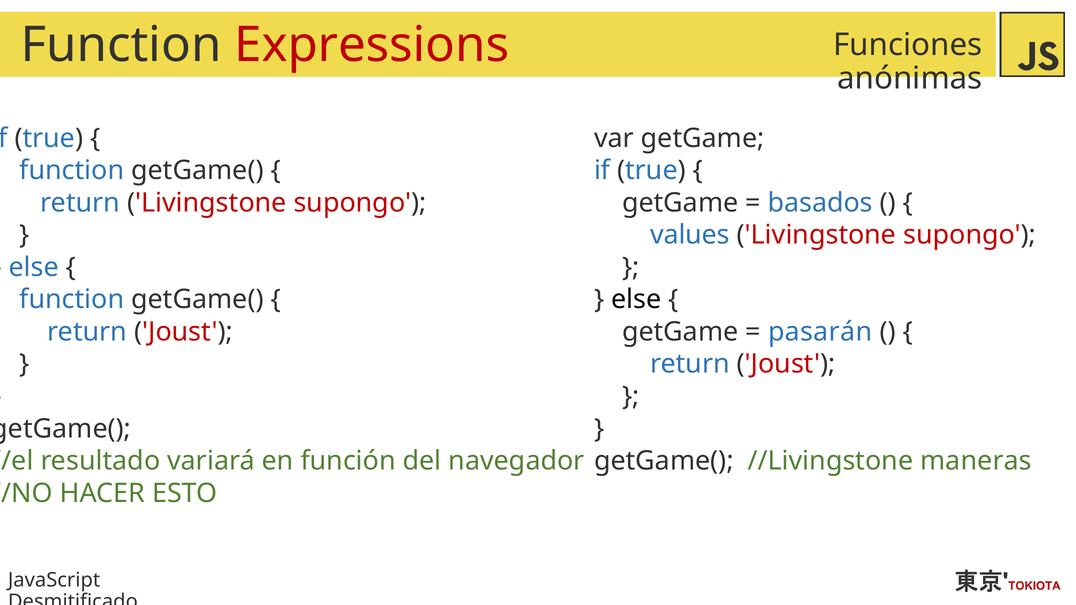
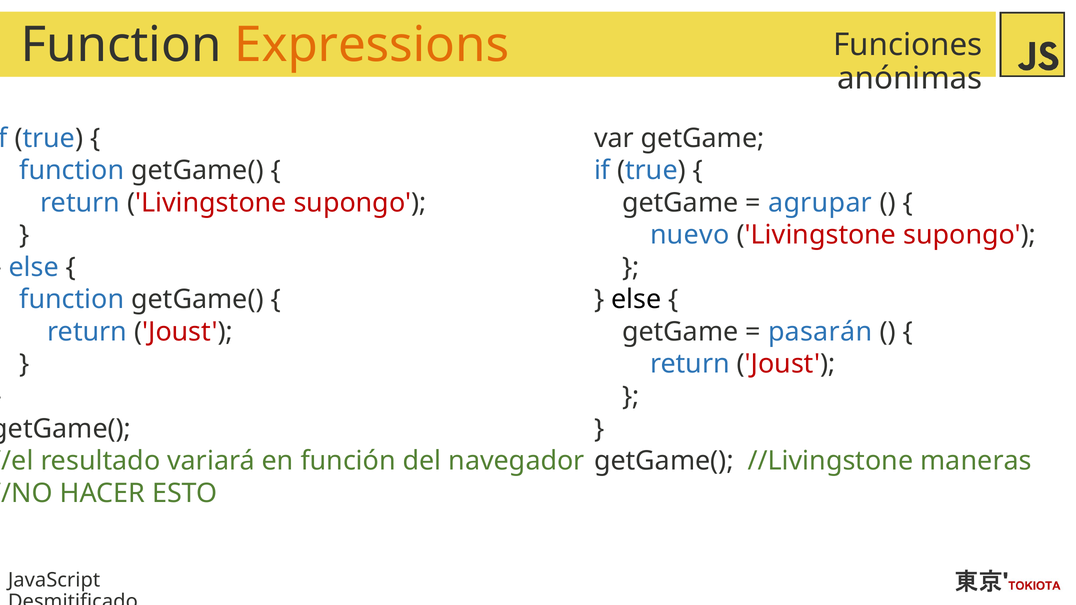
Expressions colour: red -> orange (372, 45)
basados: basados -> agrupar (820, 203)
values: values -> nuevo (690, 235)
